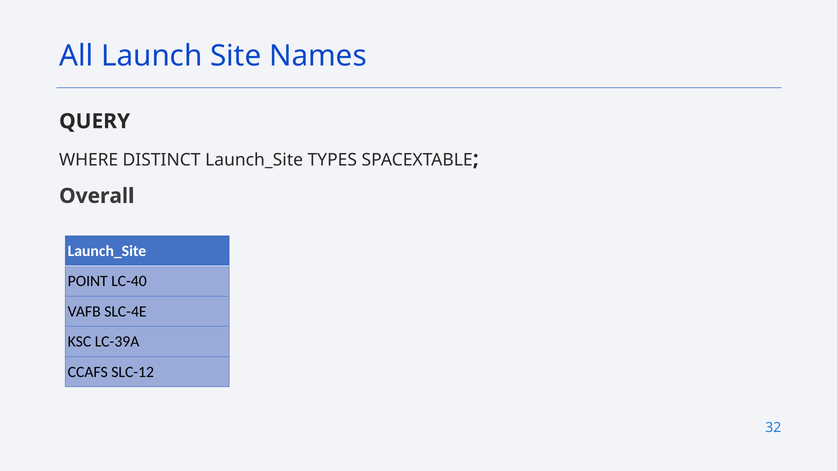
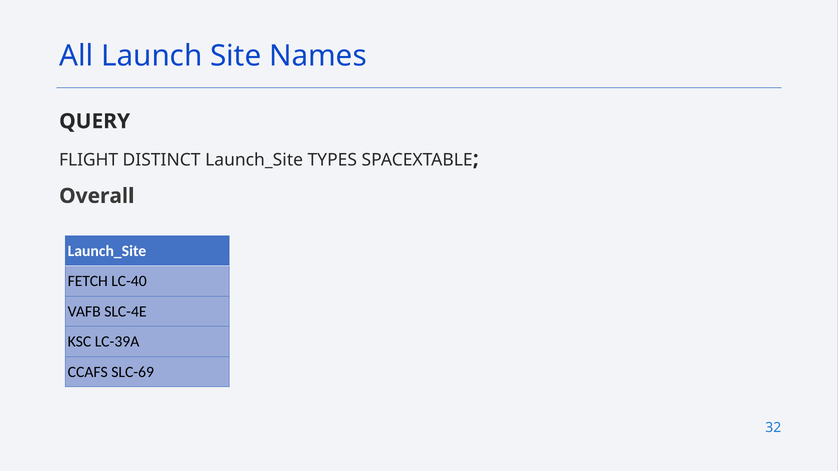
WHERE: WHERE -> FLIGHT (89, 160)
POINT: POINT -> FETCH (88, 281)
SLC-12: SLC-12 -> SLC-69 (133, 372)
